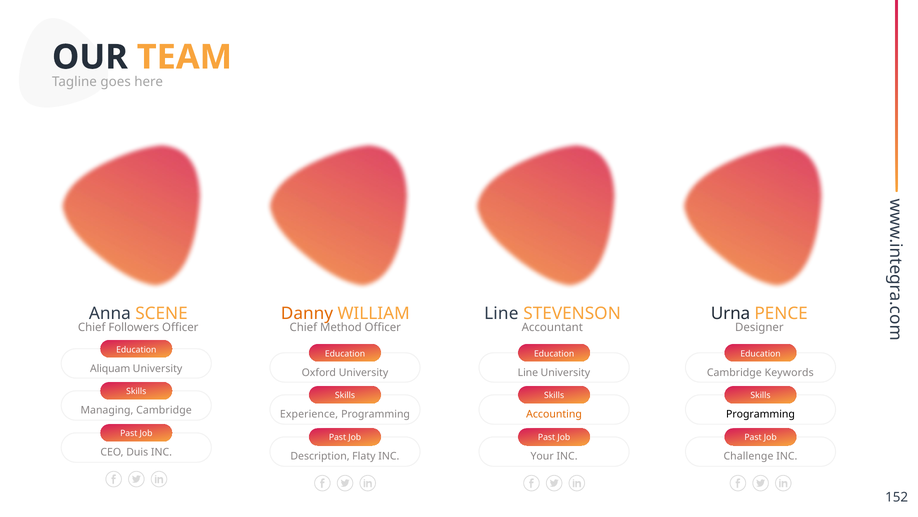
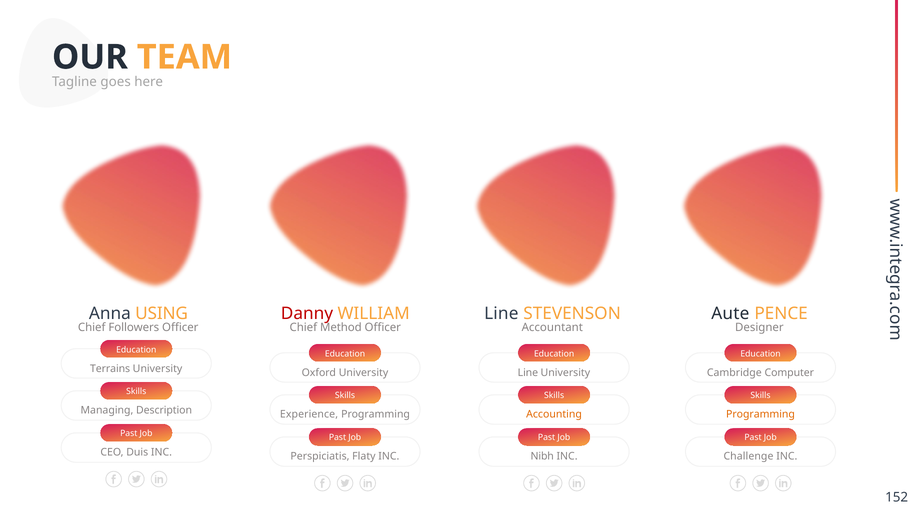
SCENE: SCENE -> USING (162, 313)
Danny colour: orange -> red (307, 313)
Urna: Urna -> Aute (730, 313)
Aliquam: Aliquam -> Terrains (110, 368)
Keywords: Keywords -> Computer (789, 372)
Managing Cambridge: Cambridge -> Description (164, 410)
Programming colour: black -> orange (760, 414)
Description: Description -> Perspiciatis (320, 456)
Your: Your -> Nibh (542, 456)
